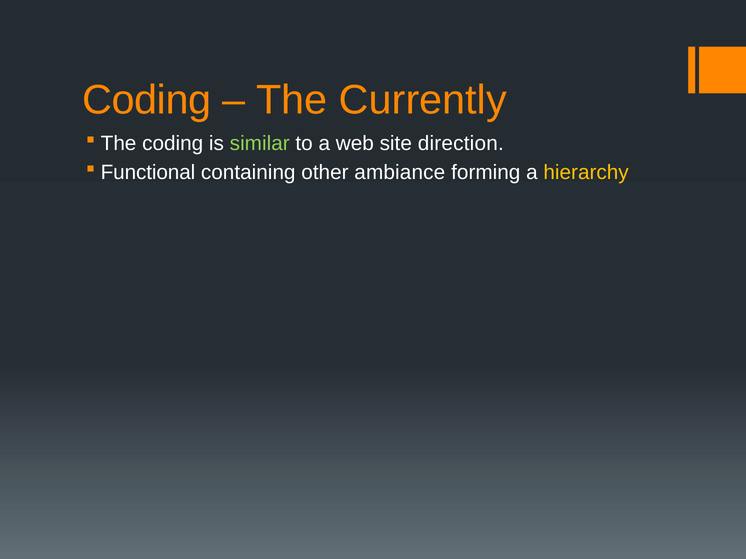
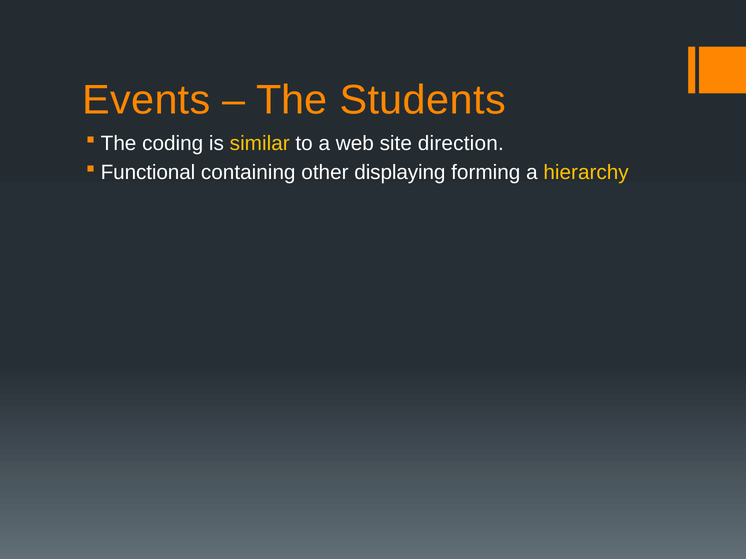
Coding: Coding -> Events (146, 100)
Currently: Currently -> Students (423, 100)
similar colour: light green -> yellow (260, 144)
ambiance: ambiance -> displaying (400, 173)
